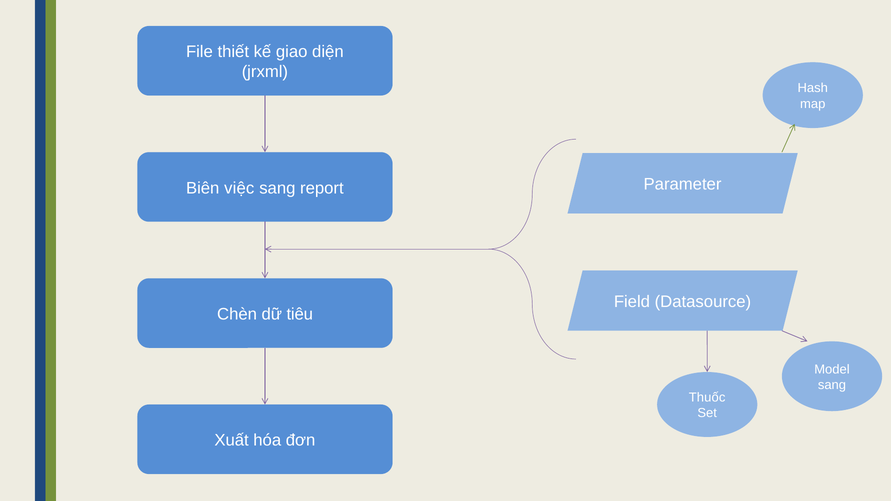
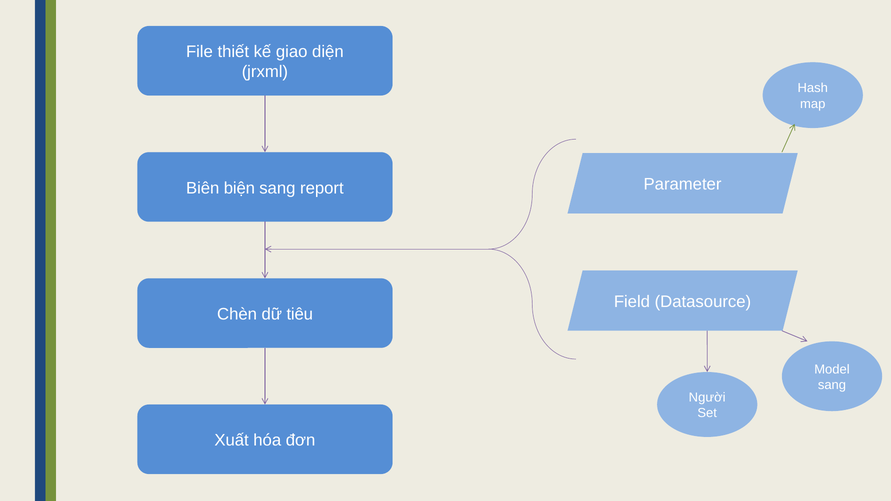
việc: việc -> biện (239, 188)
Thuốc: Thuốc -> Người (707, 398)
